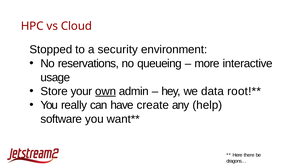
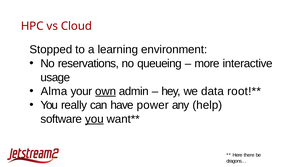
security: security -> learning (118, 50)
Store: Store -> Alma (54, 91)
create: create -> power (153, 105)
you underline: none -> present (94, 119)
